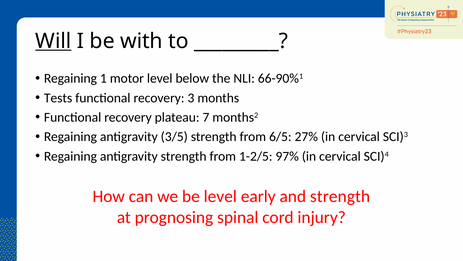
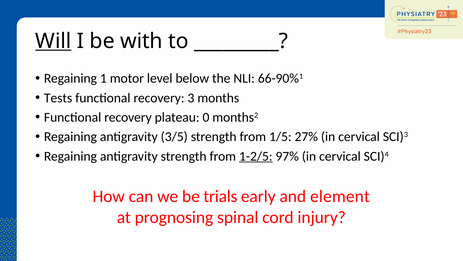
7: 7 -> 0 (206, 117)
6/5: 6/5 -> 1/5 (280, 137)
1-2/5 underline: none -> present (256, 156)
be level: level -> trials (220, 196)
and strength: strength -> element (340, 196)
